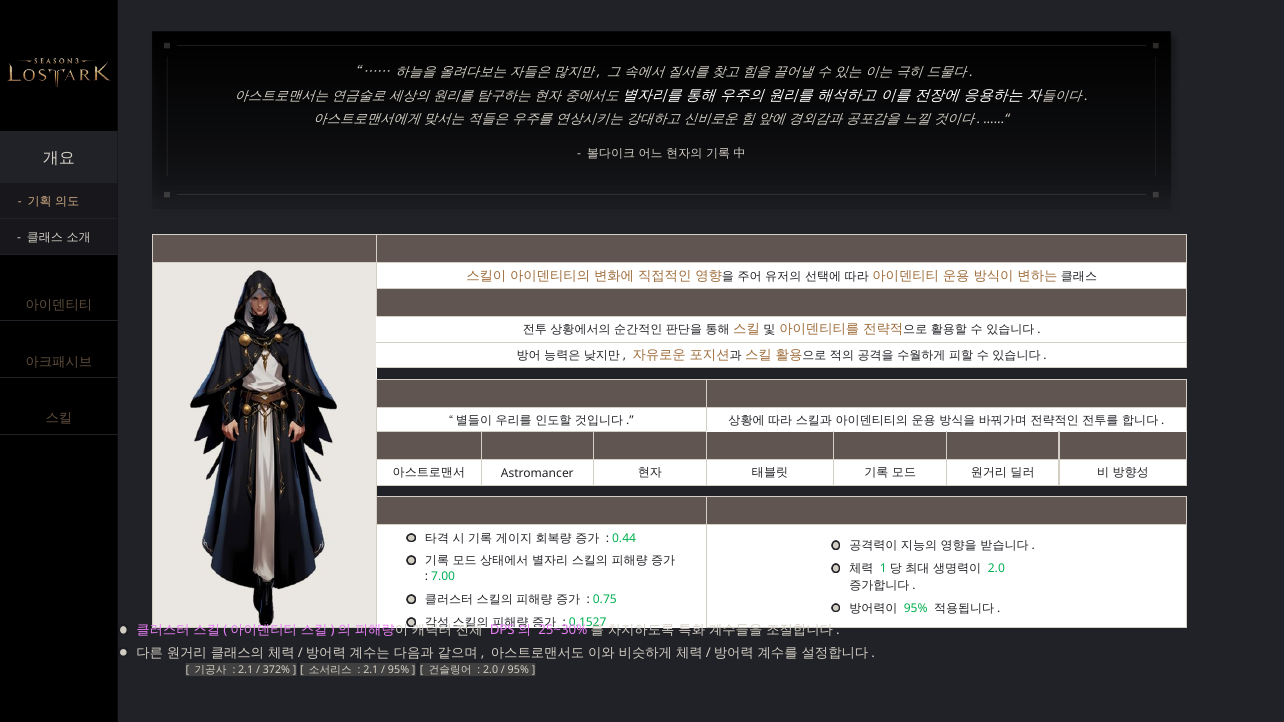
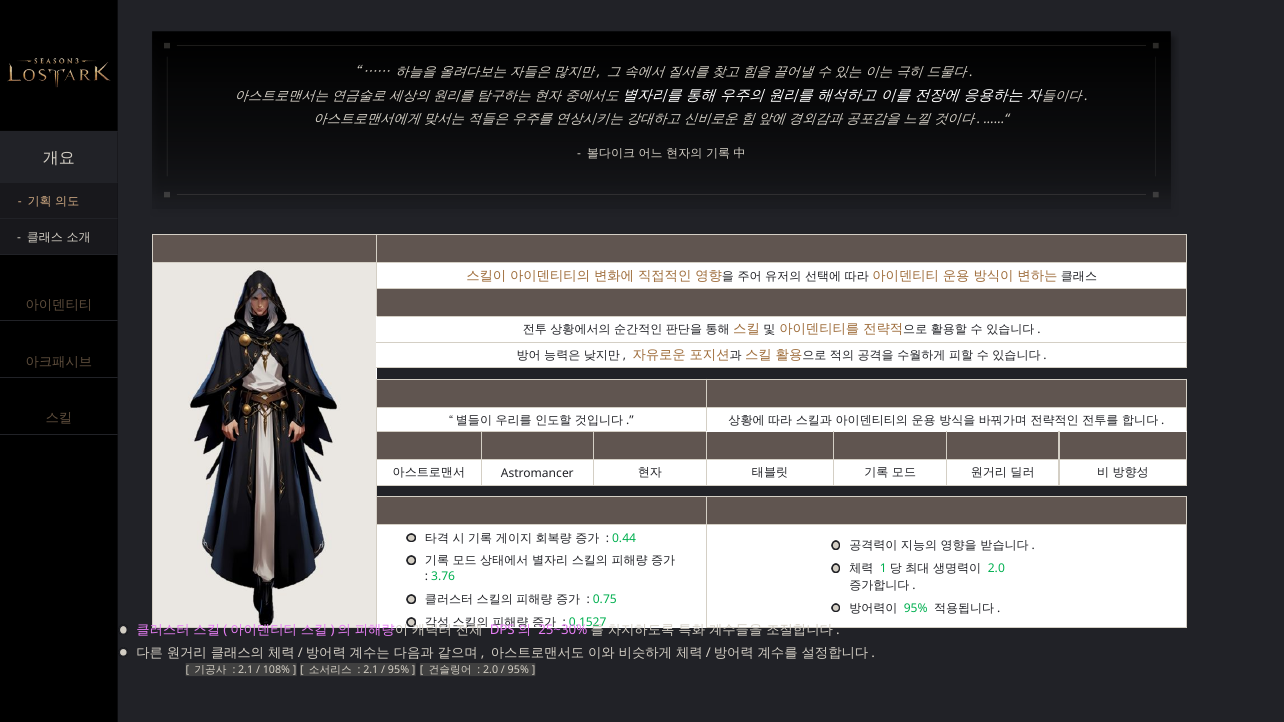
7.00: 7.00 -> 3.76 (443, 577)
372%: 372% -> 108% (276, 671)
